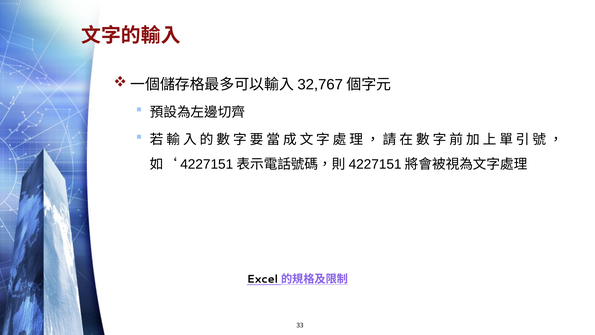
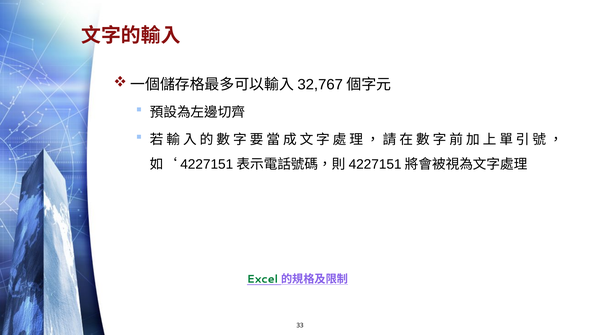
Excel colour: black -> green (262, 279)
